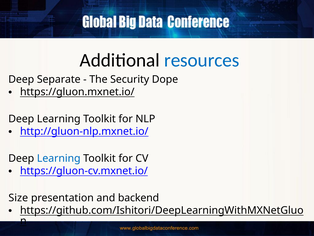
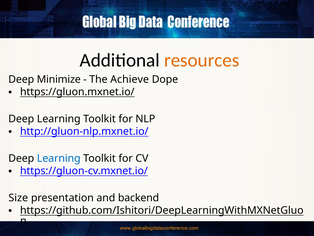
resources colour: blue -> orange (202, 60)
Separate: Separate -> Minimize (59, 79)
Security: Security -> Achieve (130, 79)
